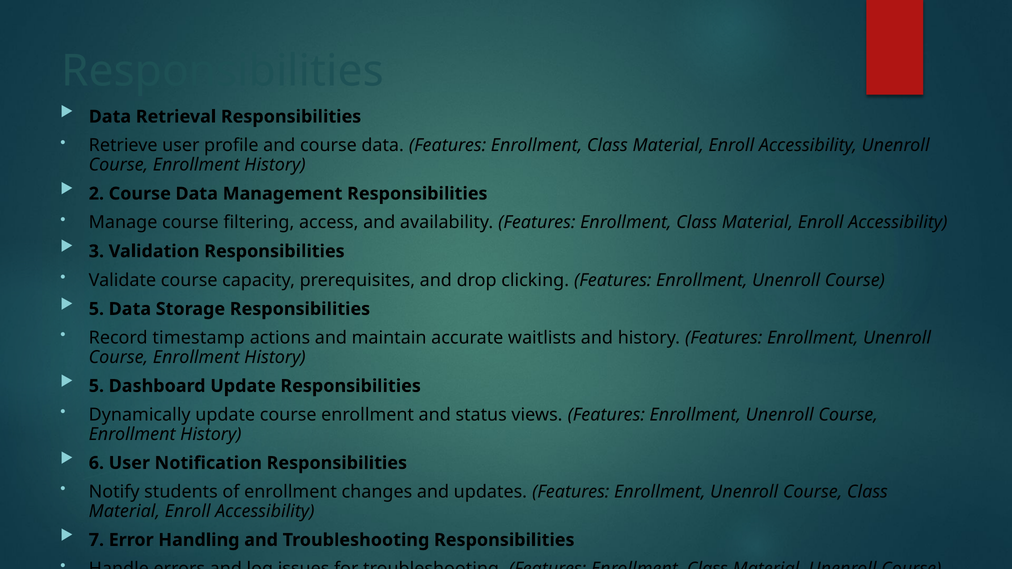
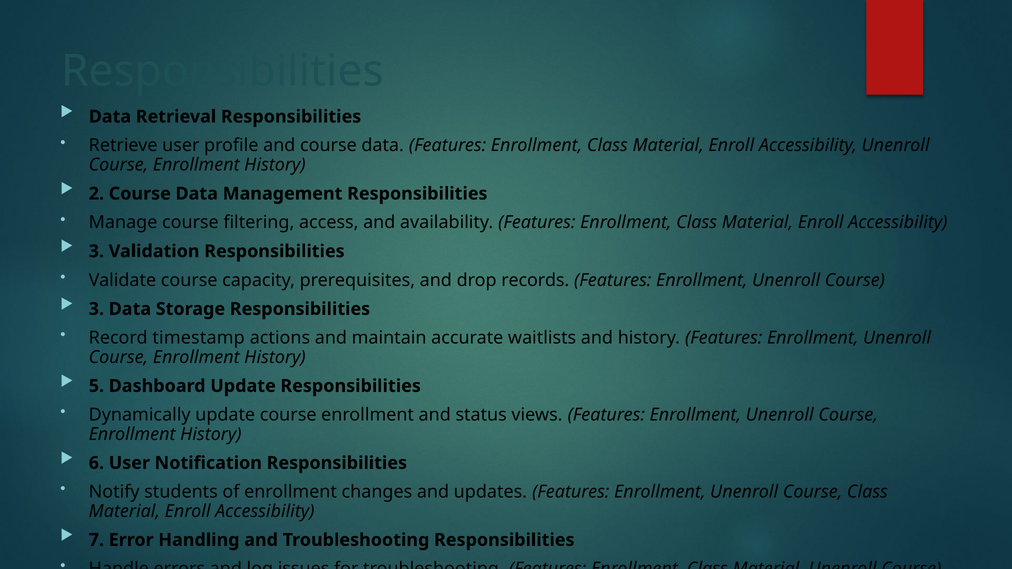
clicking: clicking -> records (535, 280)
5: 5 -> 3 (96, 309)
